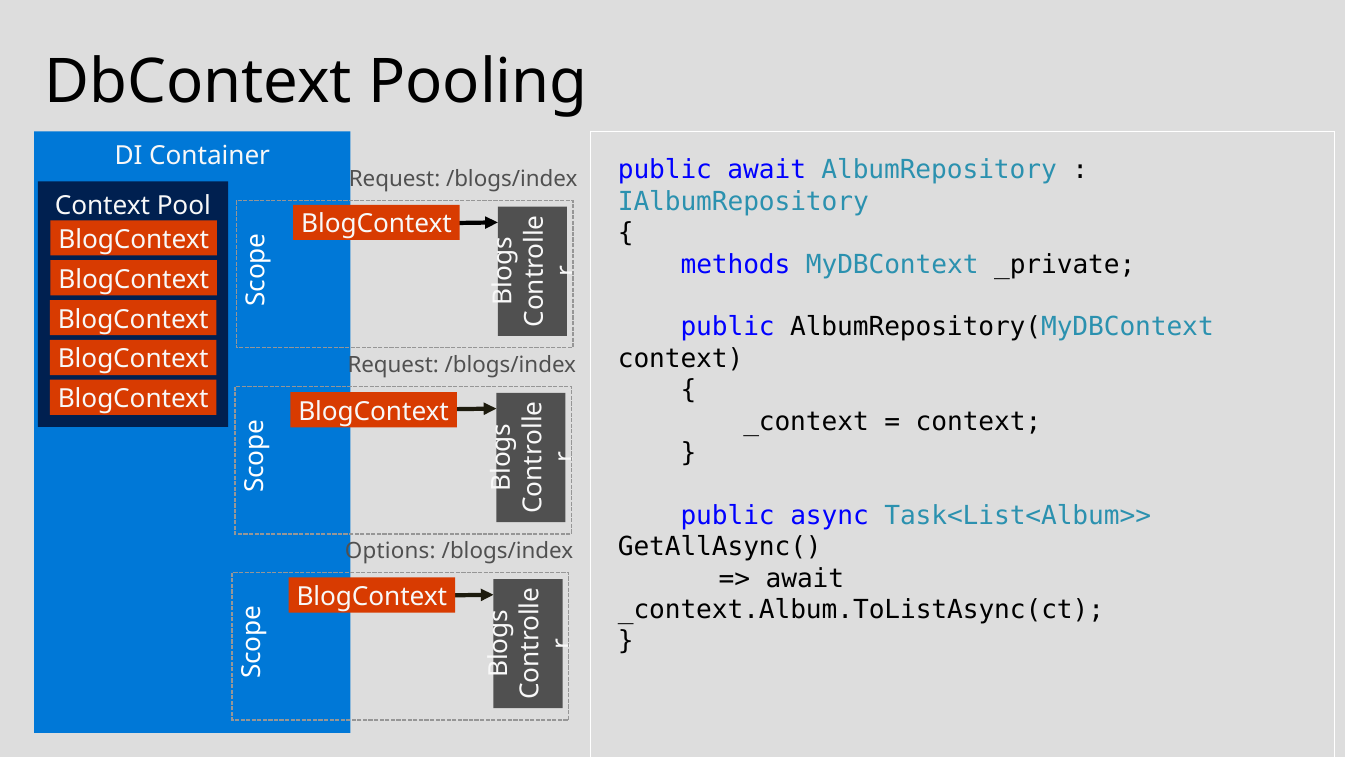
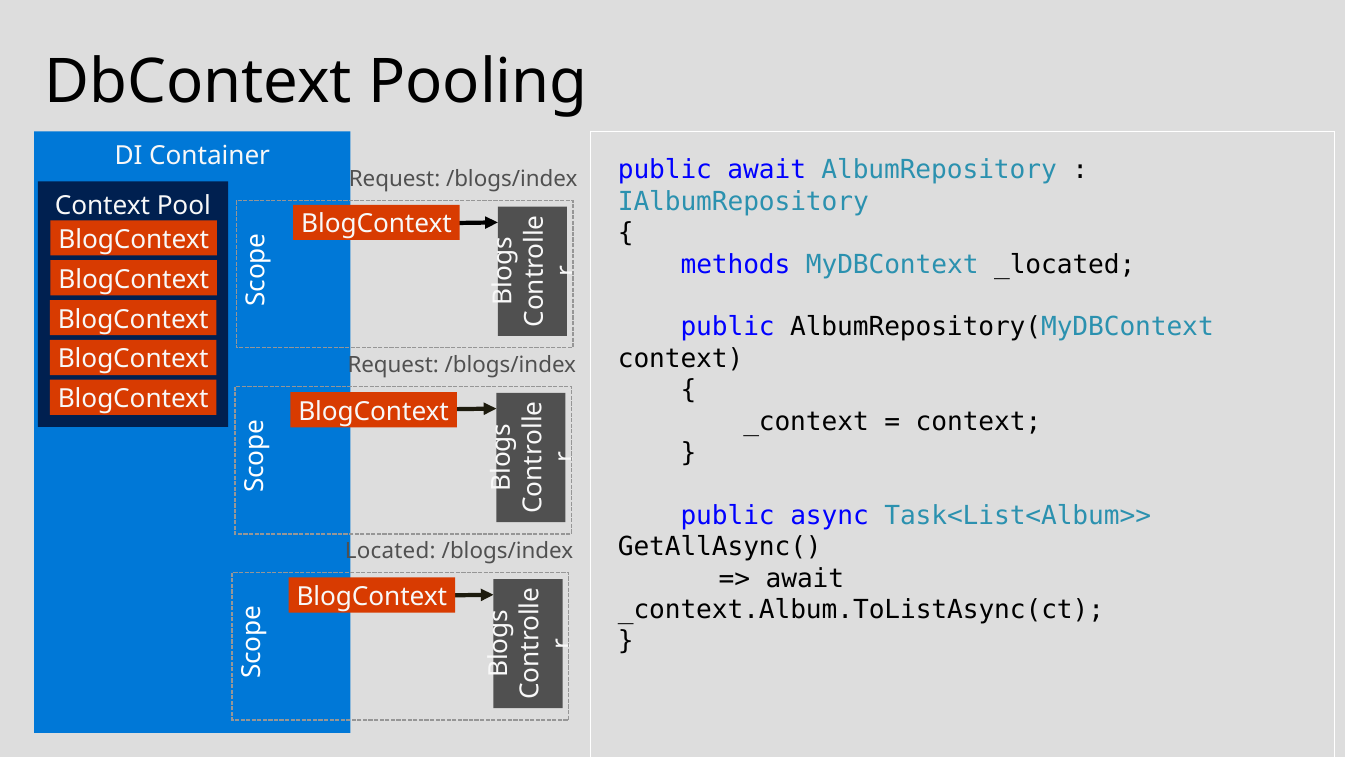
_private: _private -> _located (1065, 264)
Options: Options -> Located (390, 551)
